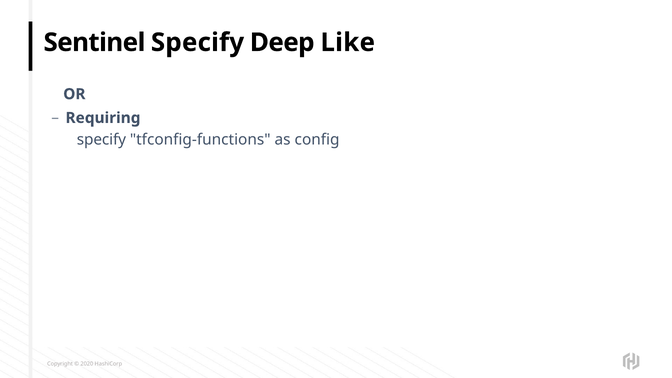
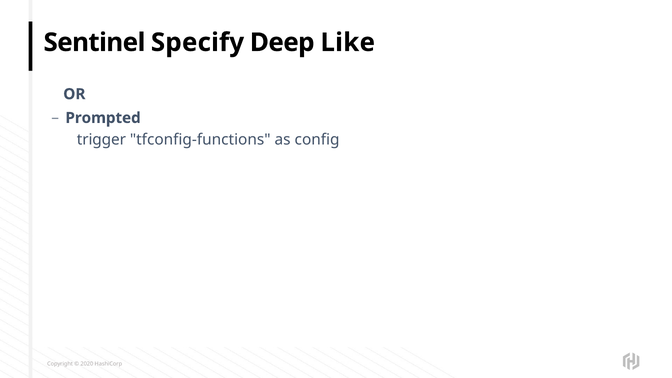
Requiring: Requiring -> Prompted (103, 118)
specify: specify -> trigger (101, 140)
